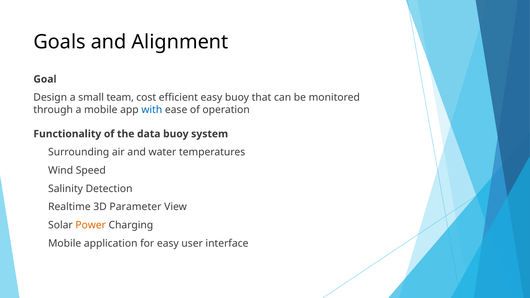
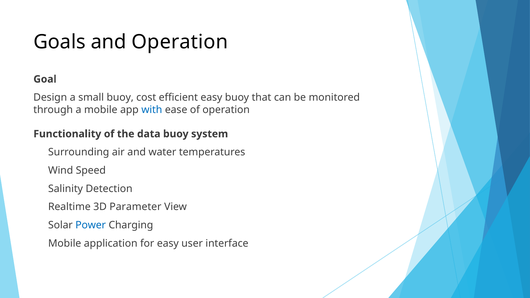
and Alignment: Alignment -> Operation (180, 42)
small team: team -> buoy (120, 97)
Power colour: orange -> blue (91, 225)
